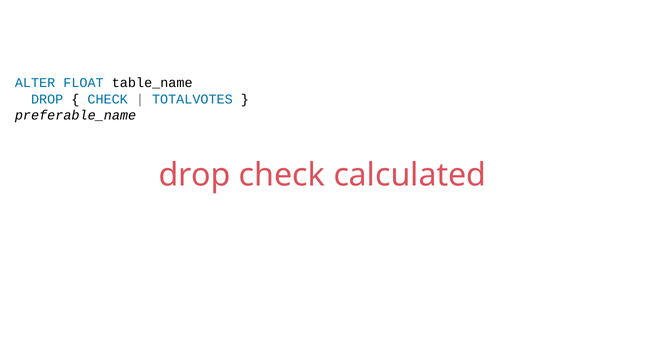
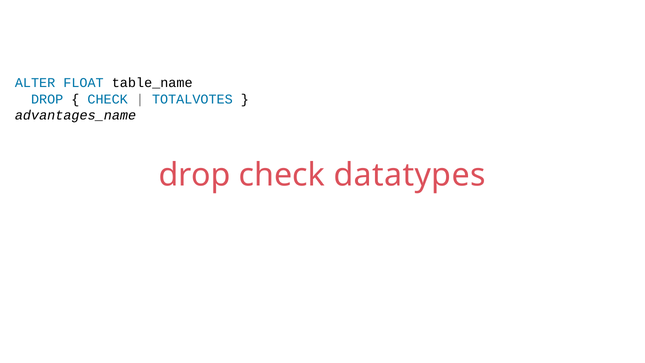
preferable_name: preferable_name -> advantages_name (76, 115)
calculated: calculated -> datatypes (410, 175)
